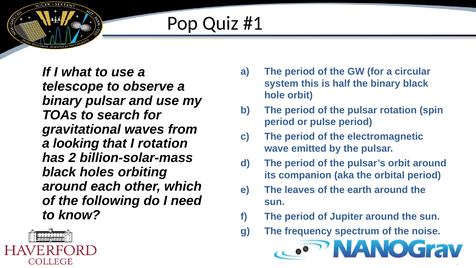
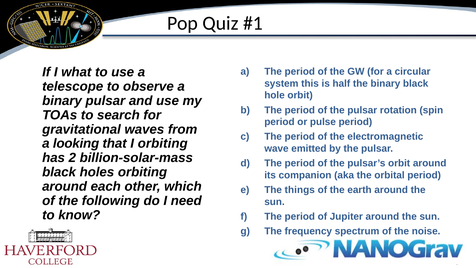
I rotation: rotation -> orbiting (163, 143)
leaves: leaves -> things (300, 190)
